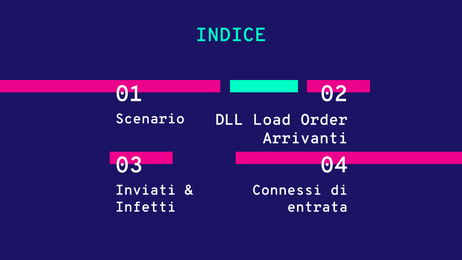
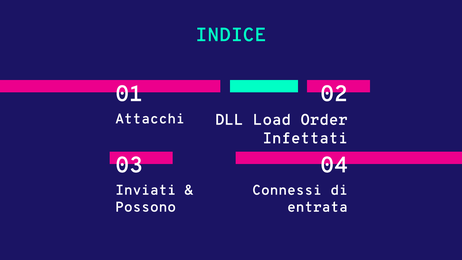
Scenario: Scenario -> Attacchi (150, 119)
Arrivanti: Arrivanti -> Infettati (305, 138)
Infetti: Infetti -> Possono (146, 207)
